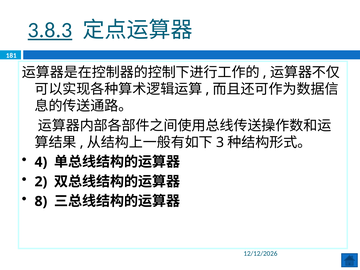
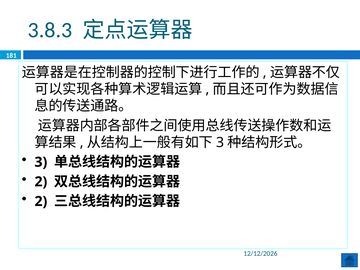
3.8.3 underline: present -> none (50, 30)
4: 4 -> 3 (41, 162)
8: 8 -> 2 (41, 201)
